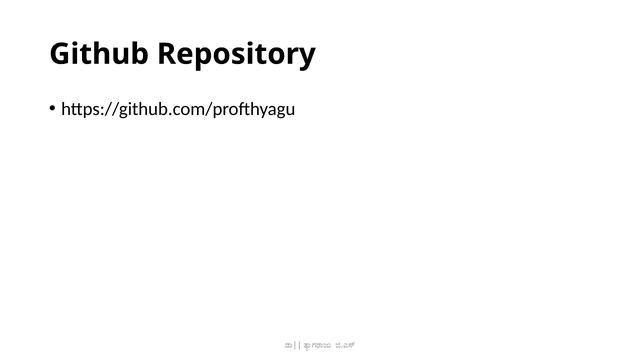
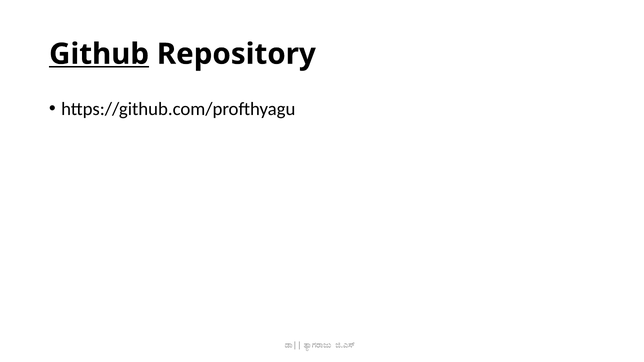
Github underline: none -> present (99, 54)
